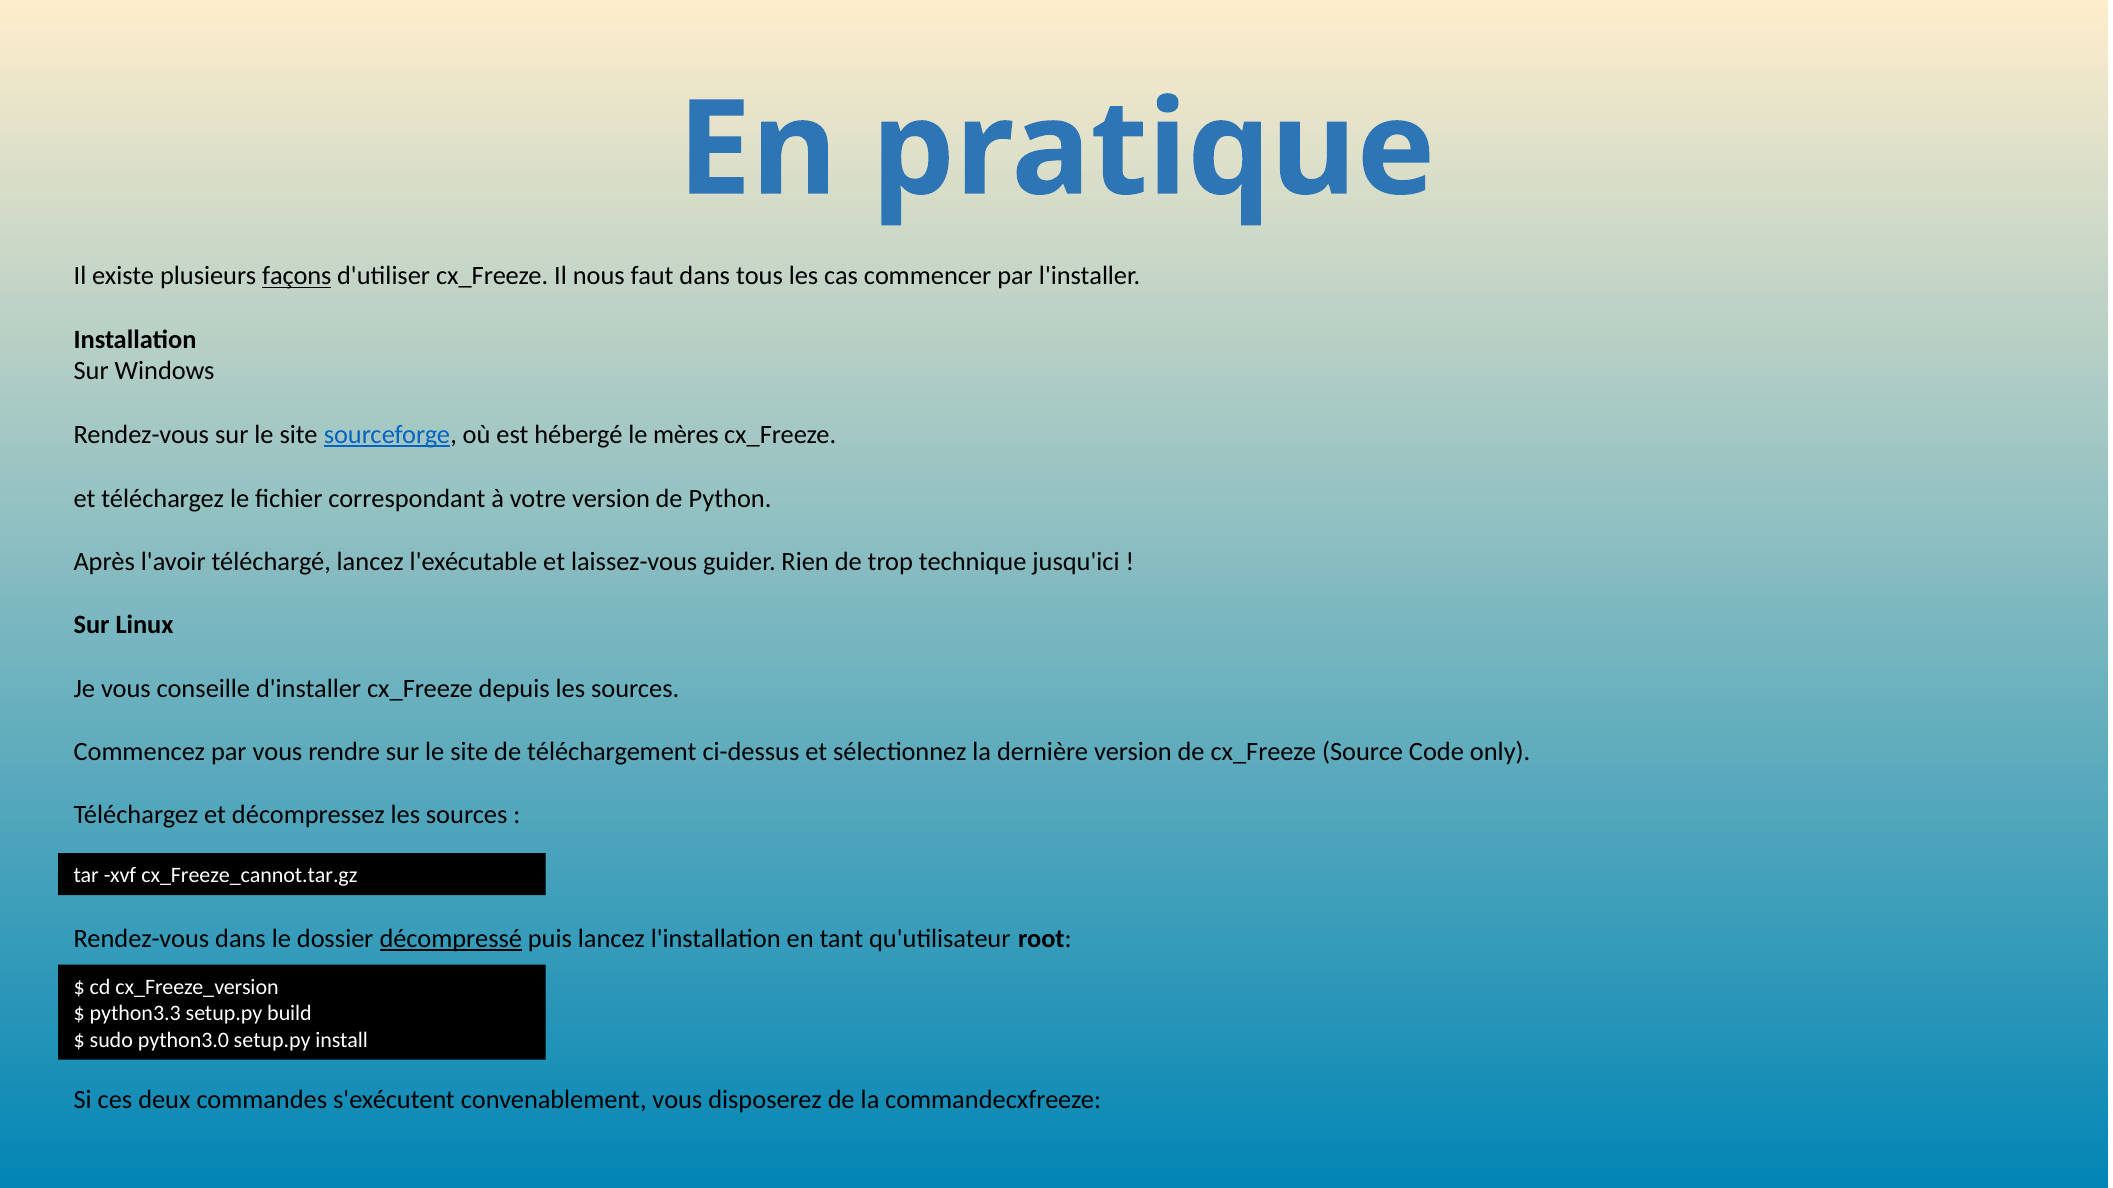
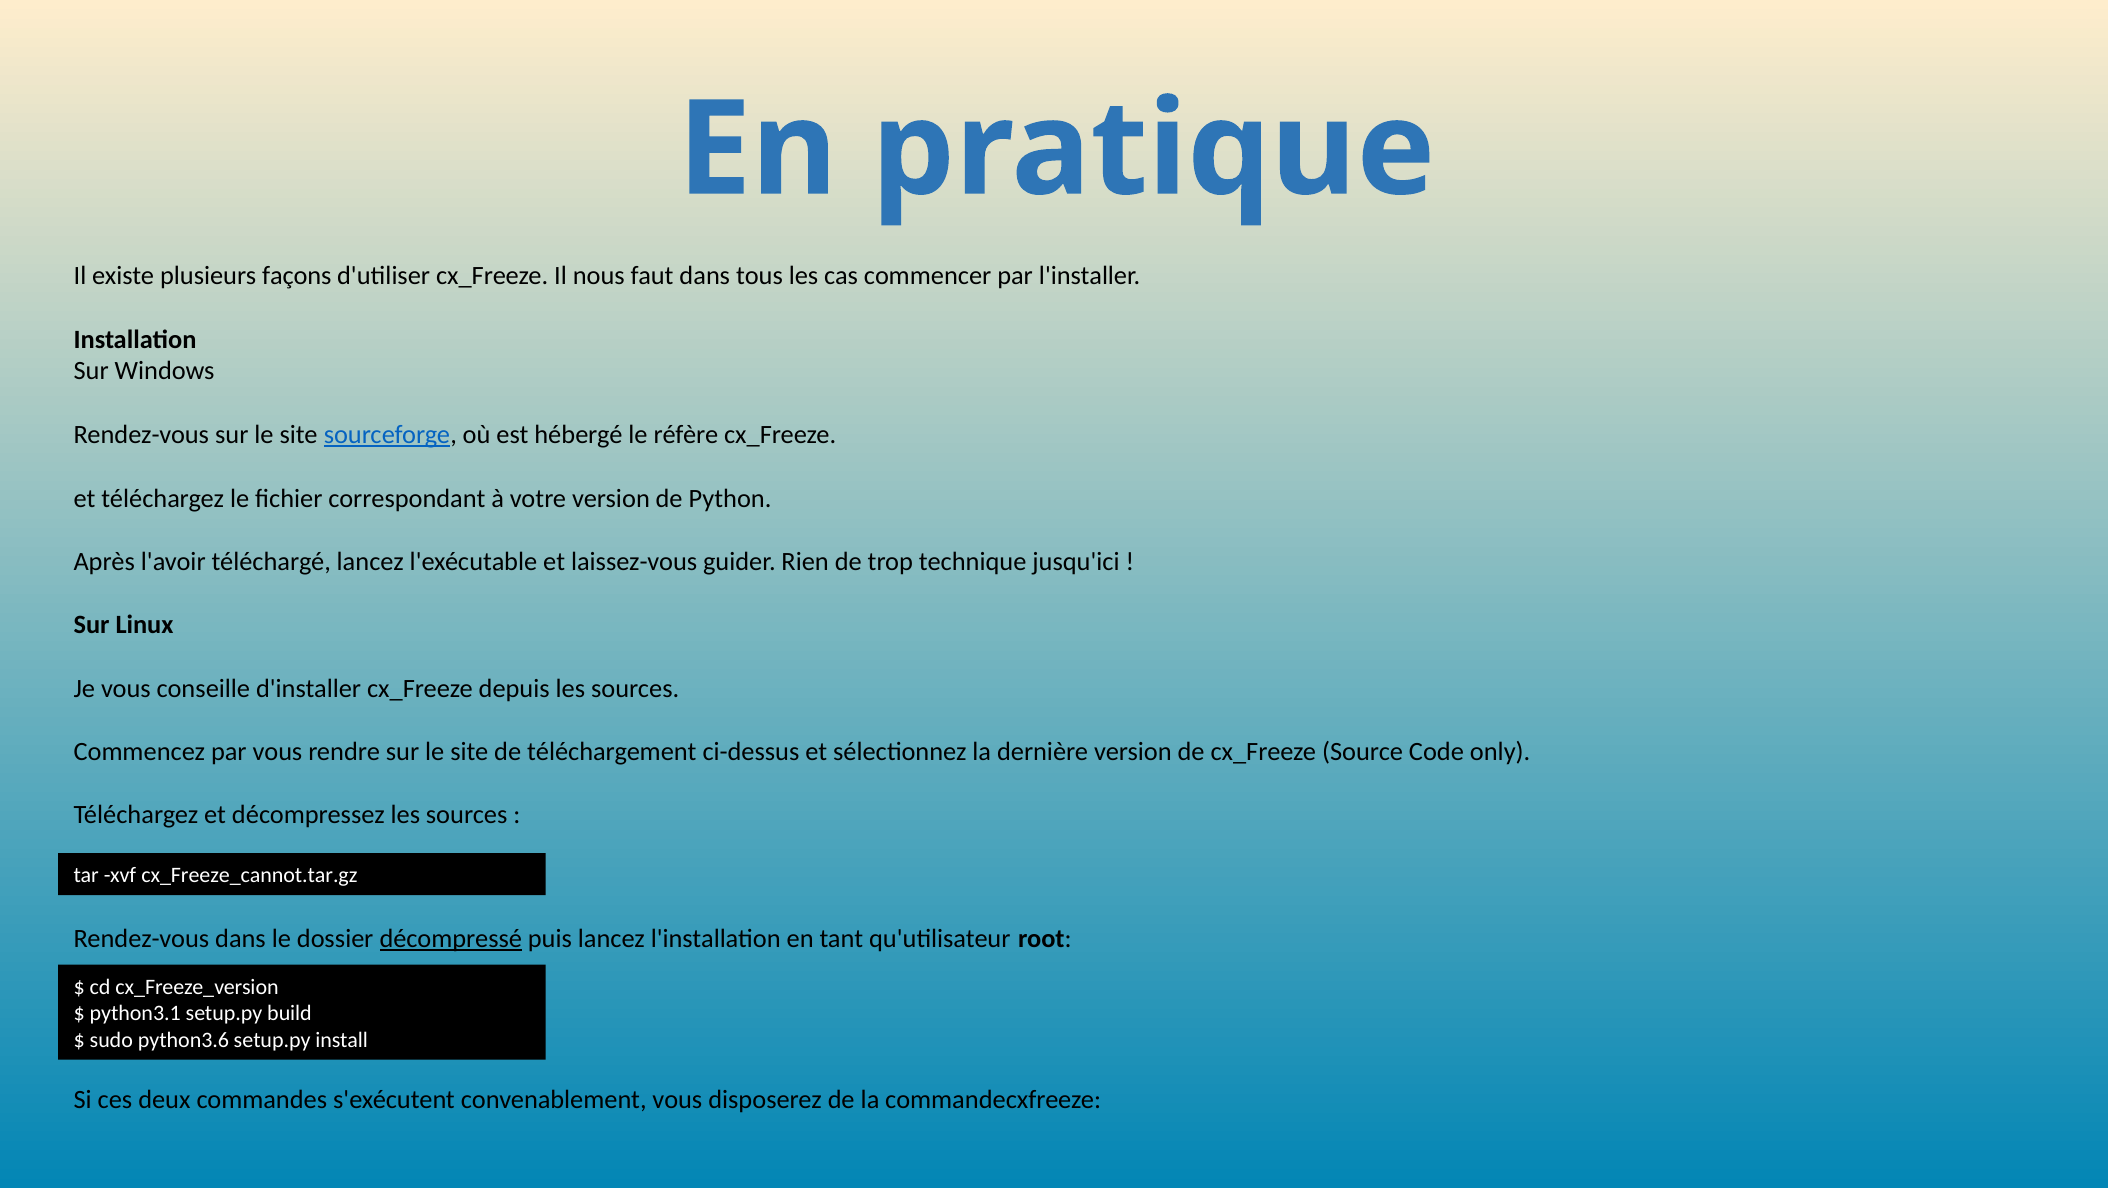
façons underline: present -> none (297, 276)
mères: mères -> réfère (686, 435)
python3.3: python3.3 -> python3.1 (135, 1014)
python3.0: python3.0 -> python3.6 (183, 1041)
